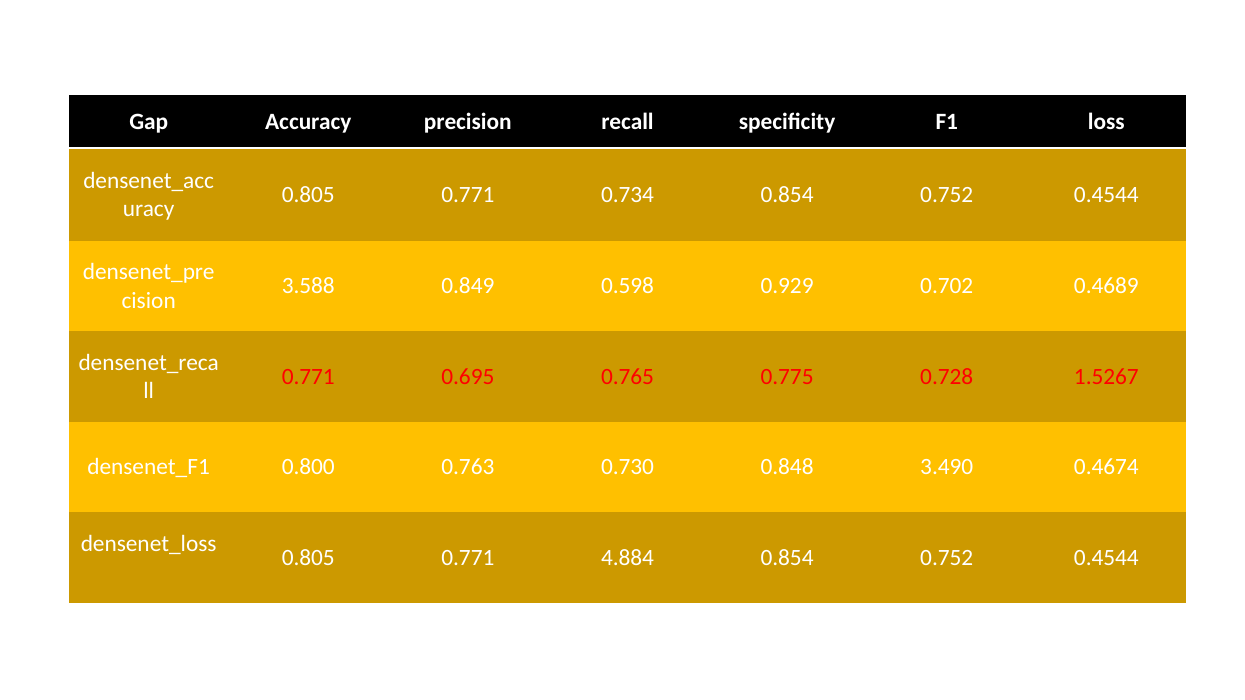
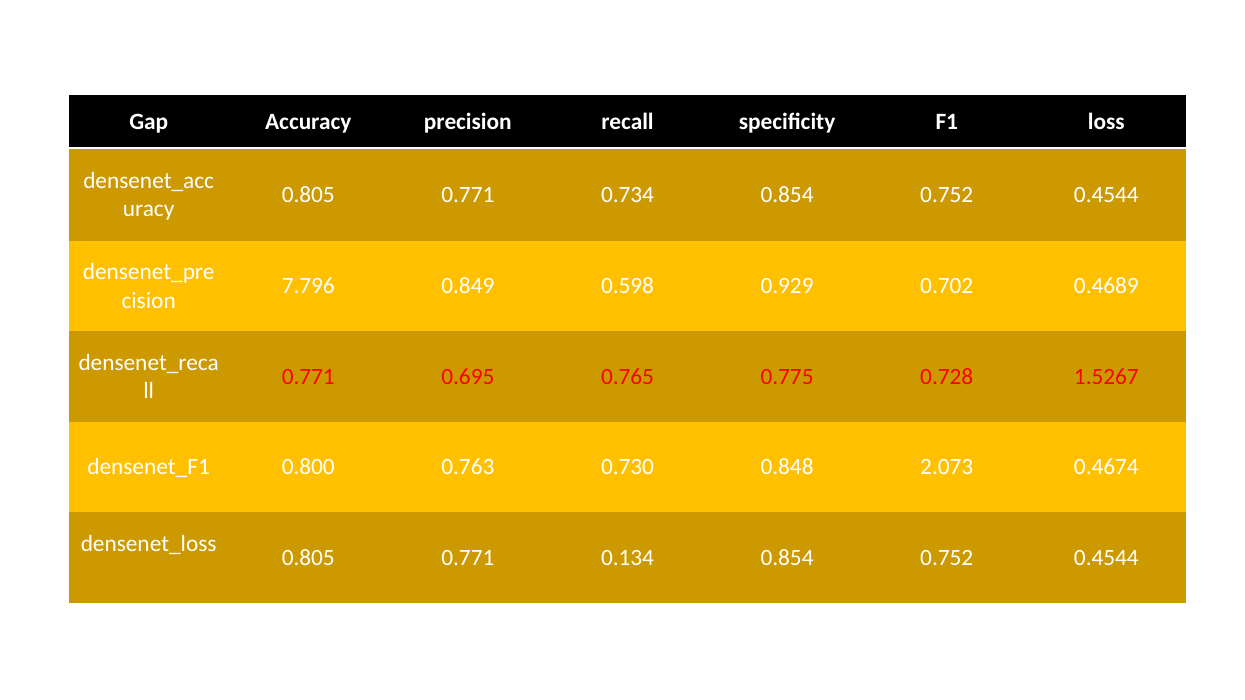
3.588: 3.588 -> 7.796 (308, 286)
3.490: 3.490 -> 2.073 (947, 467)
4.884: 4.884 -> 0.134 (628, 558)
